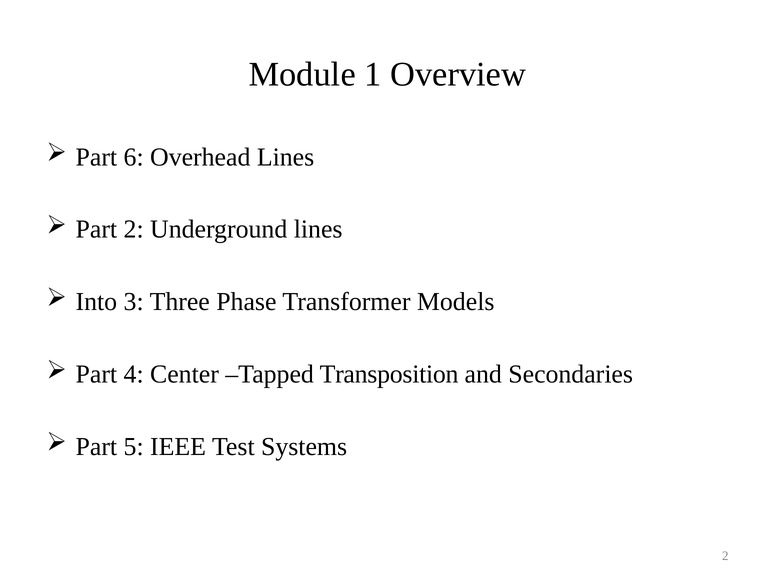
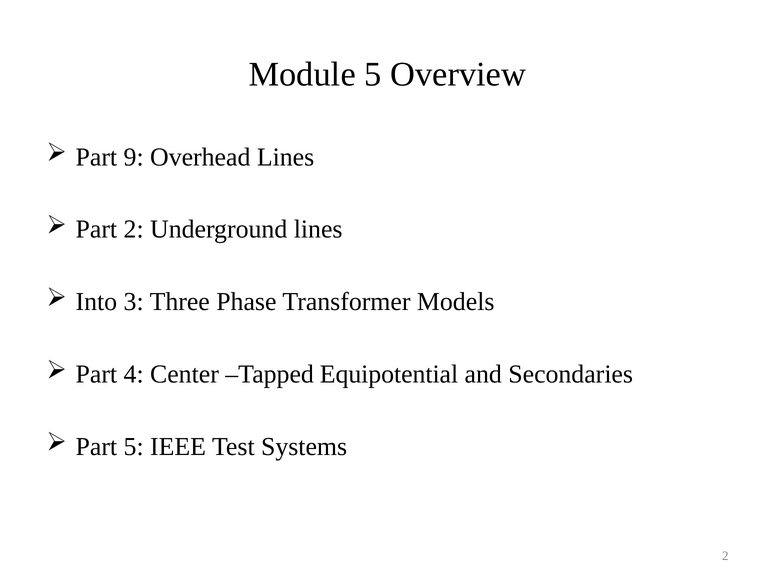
Module 1: 1 -> 5 (373, 74)
6: 6 -> 9 (134, 157)
Transposition: Transposition -> Equipotential (389, 374)
